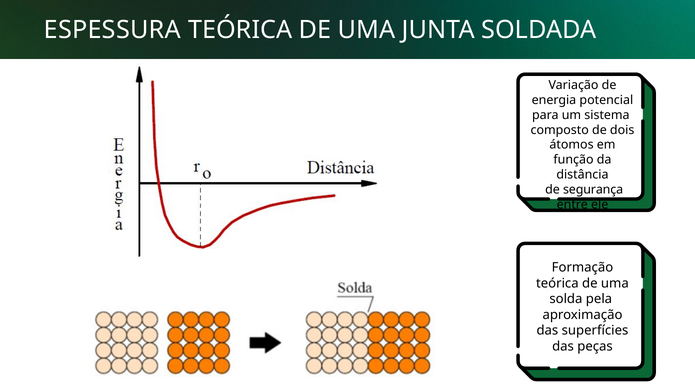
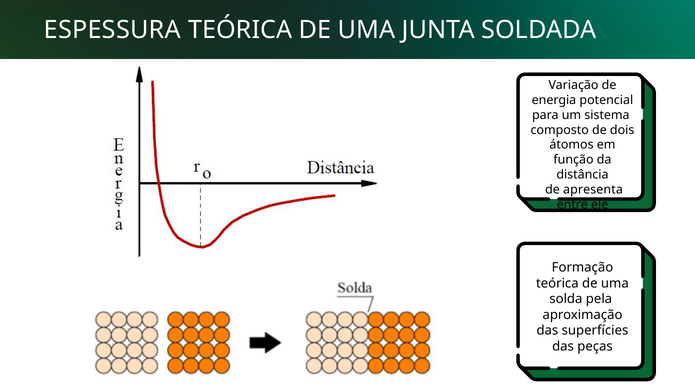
segurança: segurança -> apresenta (593, 190)
